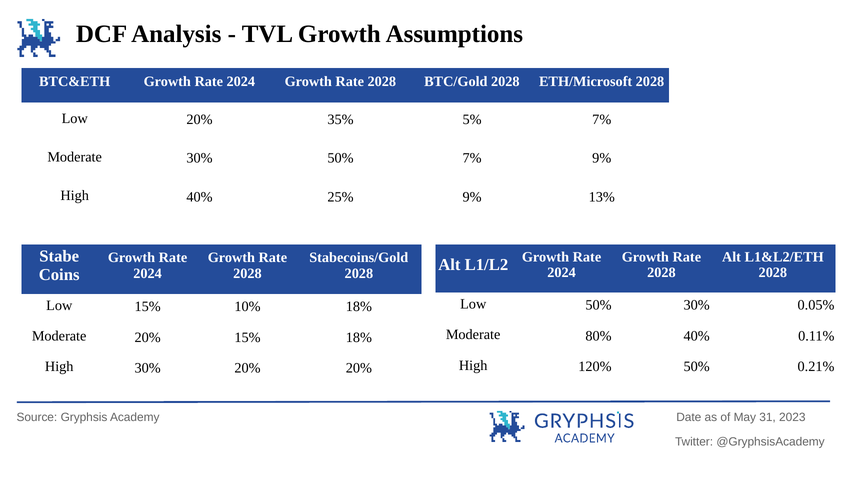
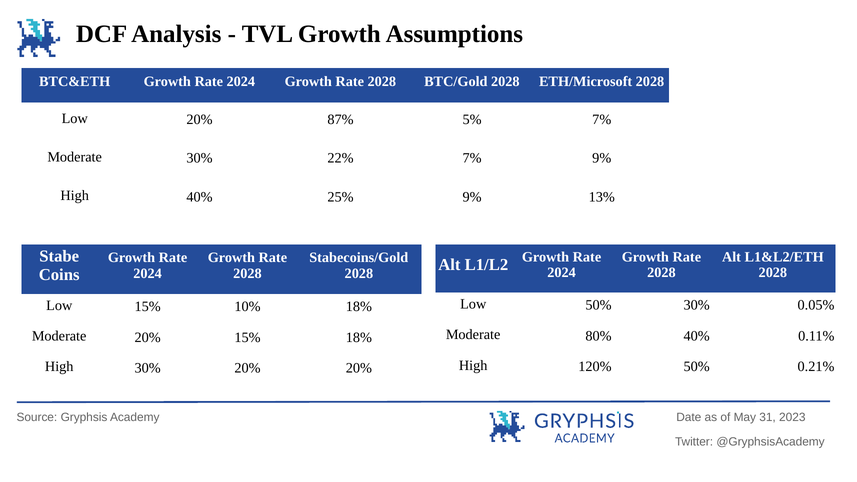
35%: 35% -> 87% (340, 120)
30% 50%: 50% -> 22% (340, 158)
